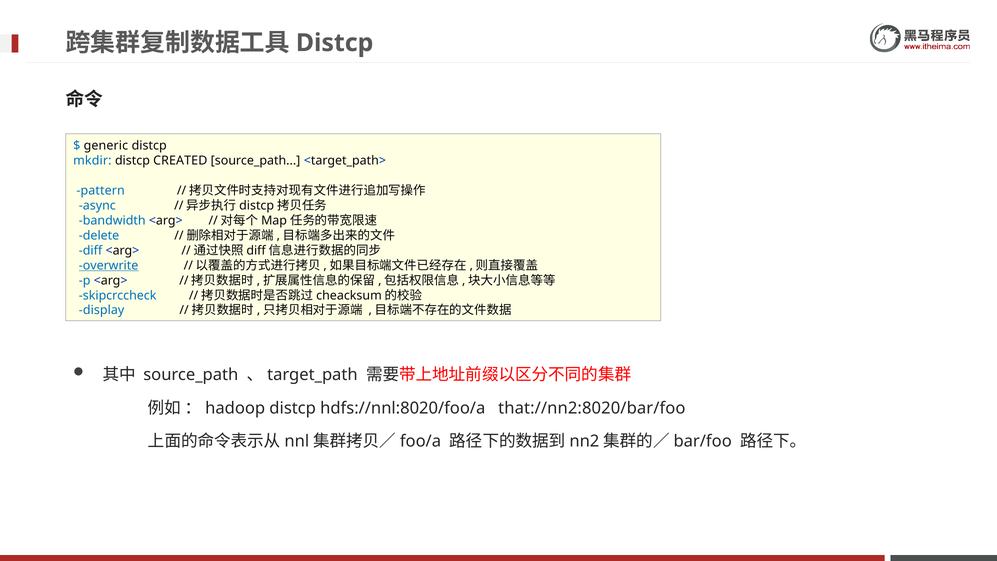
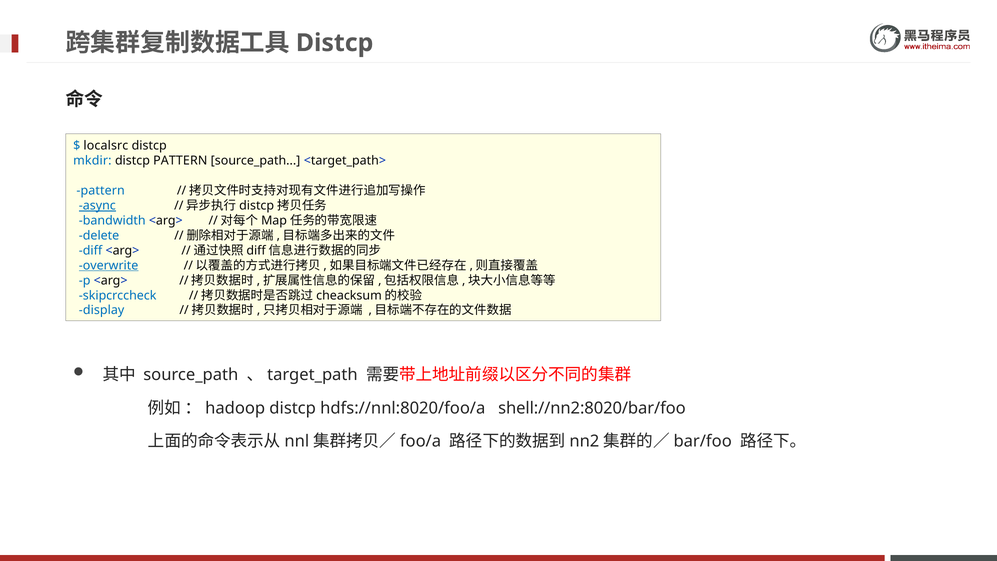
generic: generic -> localsrc (106, 146)
distcp CREATED: CREATED -> PATTERN (180, 161)
async underline: none -> present (97, 206)
that://nn2:8020/bar/foo: that://nn2:8020/bar/foo -> shell://nn2:8020/bar/foo (592, 408)
